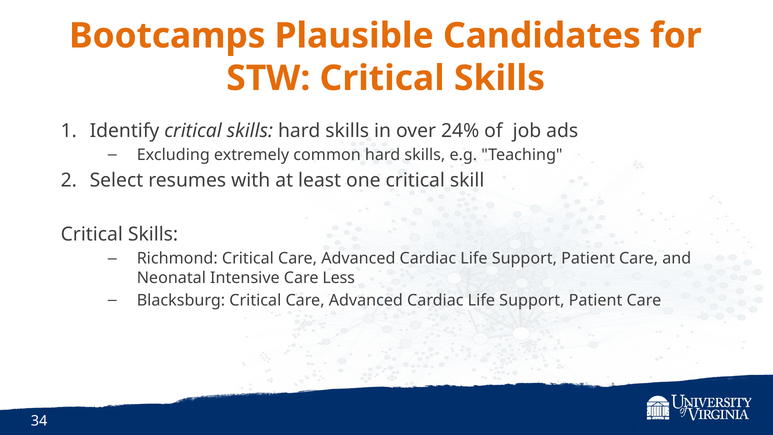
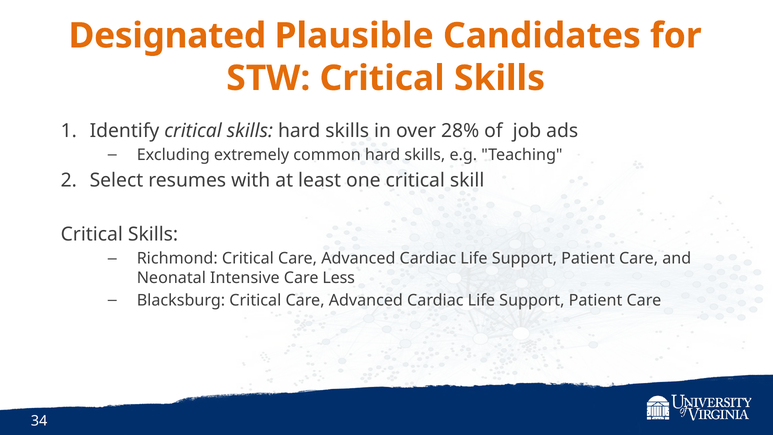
Bootcamps: Bootcamps -> Designated (167, 36)
24%: 24% -> 28% (460, 131)
